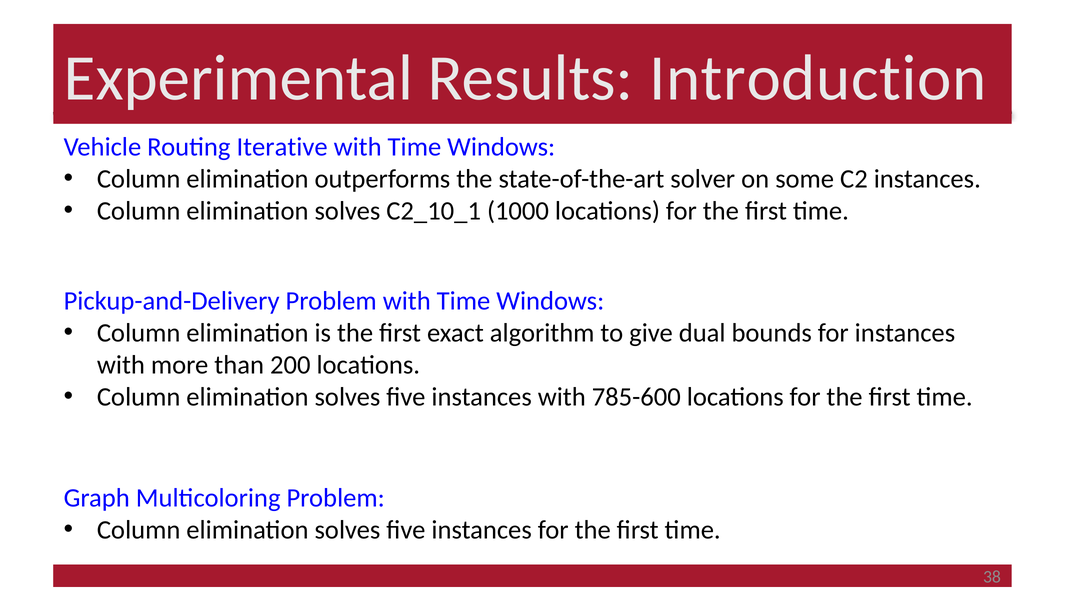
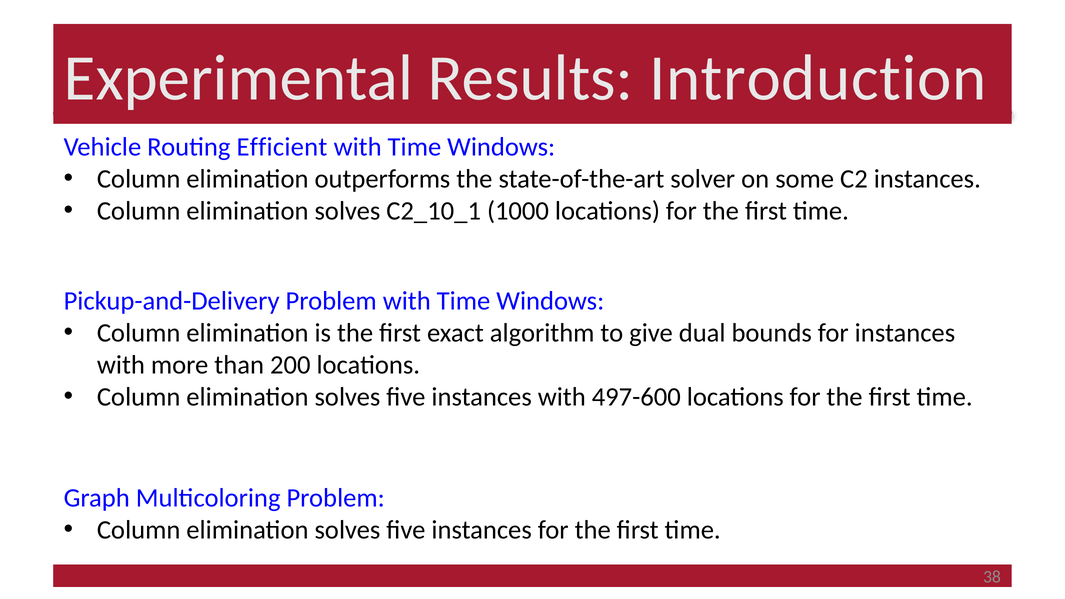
Iterative: Iterative -> Efficient (282, 147)
785-600: 785-600 -> 497-600 (636, 397)
